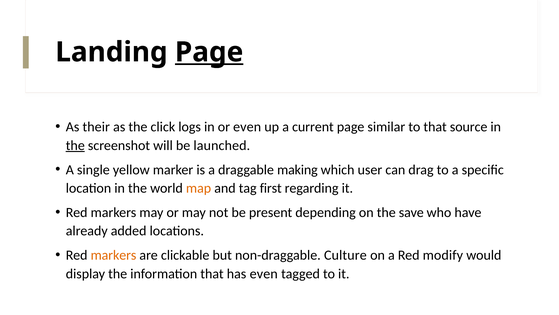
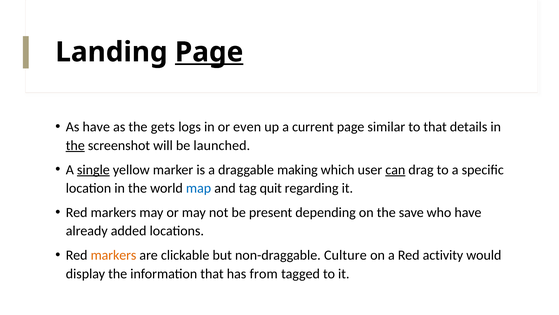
As their: their -> have (96, 127)
click: click -> gets (163, 127)
source: source -> details (469, 127)
single underline: none -> present (93, 169)
can underline: none -> present (395, 169)
map colour: orange -> blue (199, 188)
first: first -> quit (271, 188)
modify: modify -> activity (443, 255)
has even: even -> from (264, 273)
